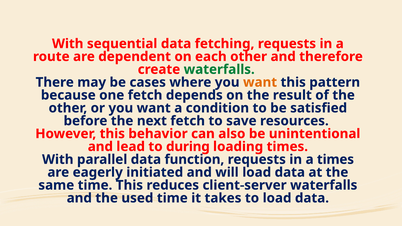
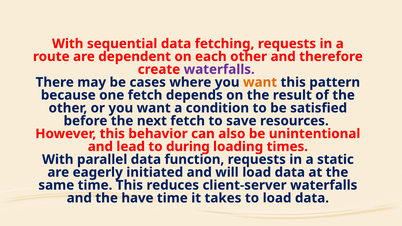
waterfalls colour: green -> purple (219, 69)
a times: times -> static (335, 160)
used: used -> have (137, 198)
